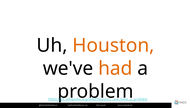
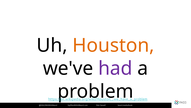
had colour: orange -> purple (115, 68)
